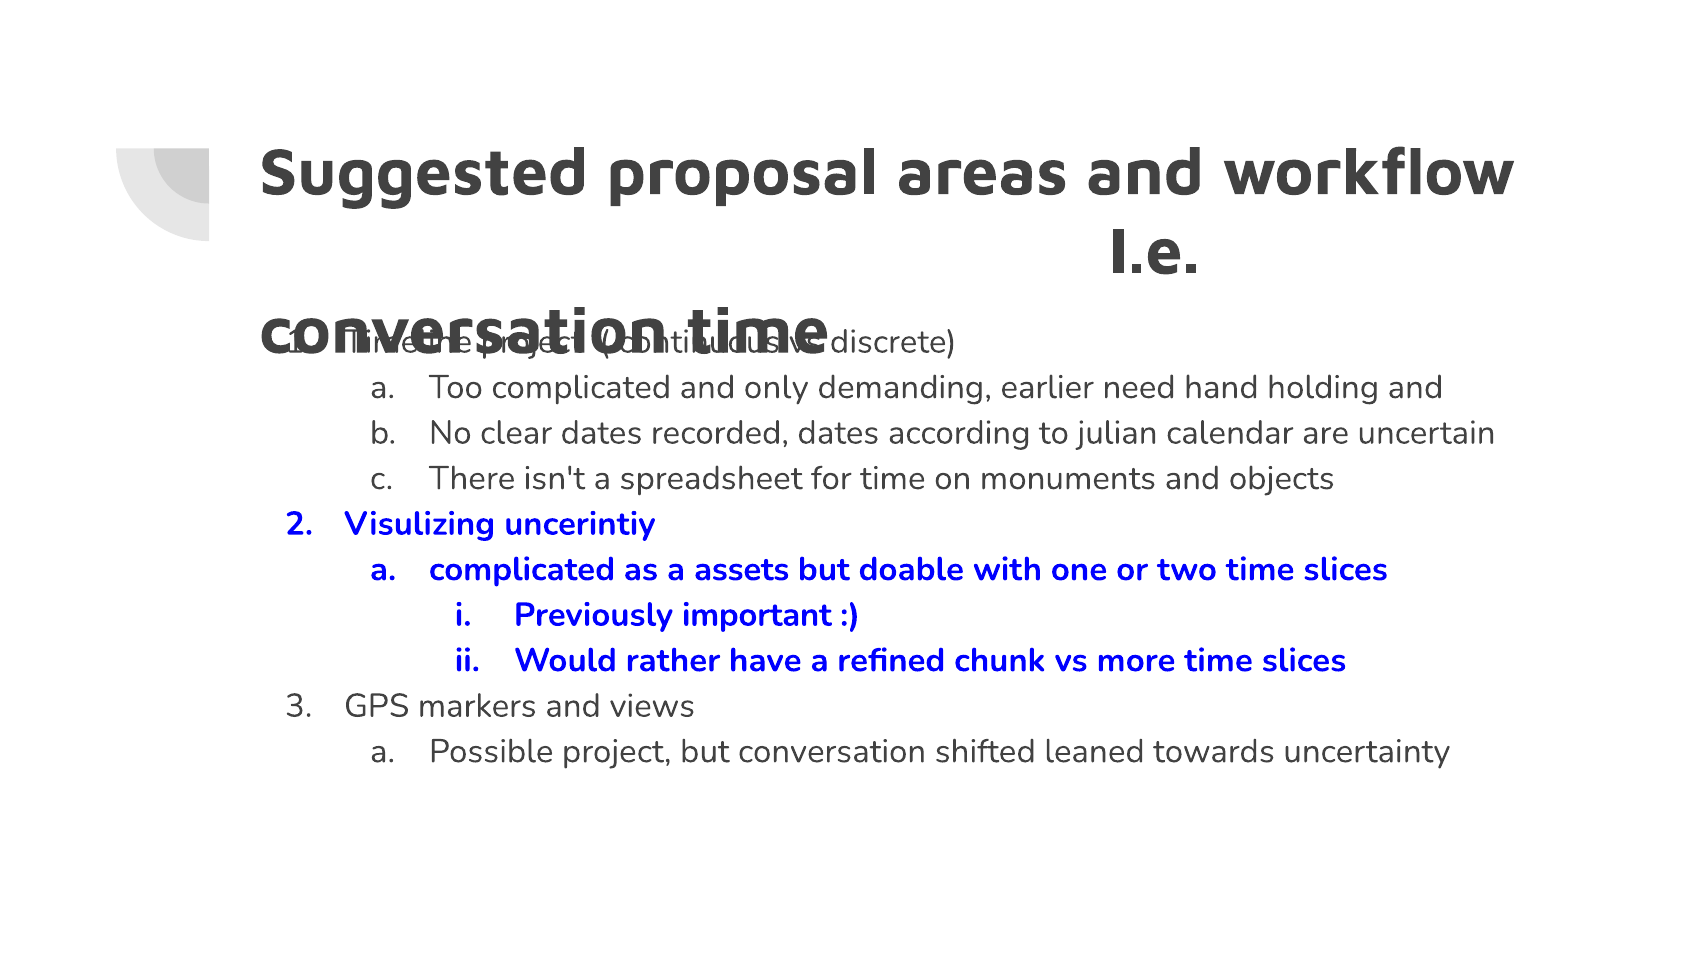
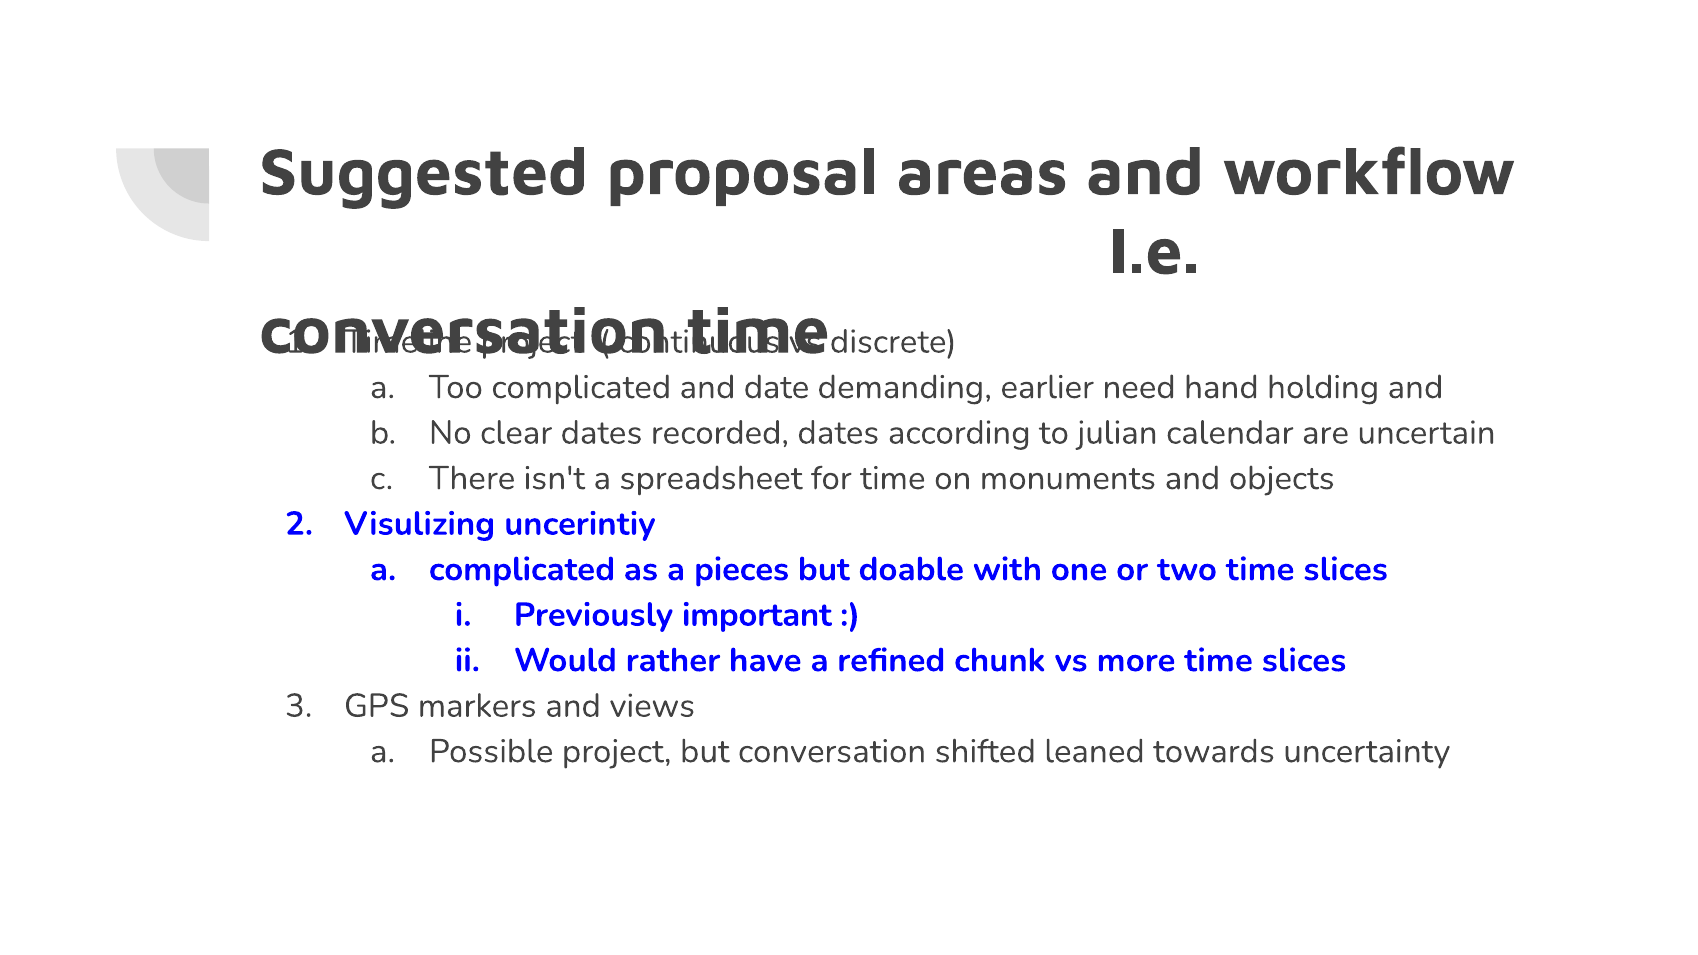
only: only -> date (776, 387)
assets: assets -> pieces (742, 569)
